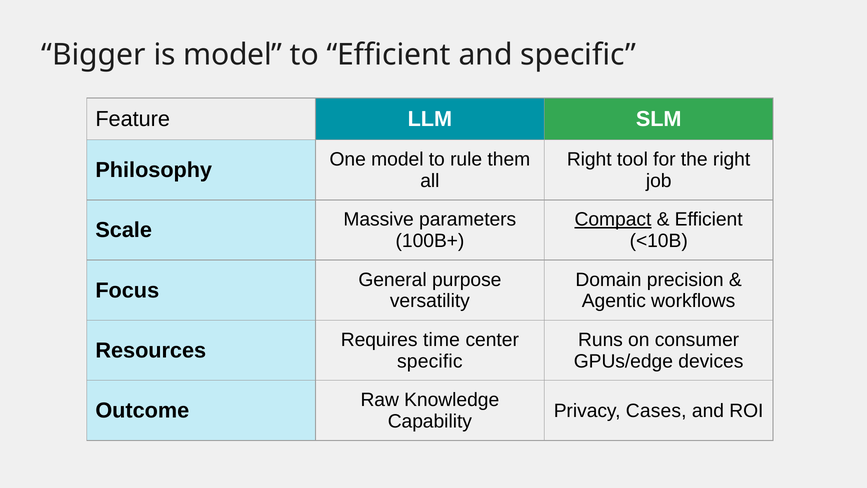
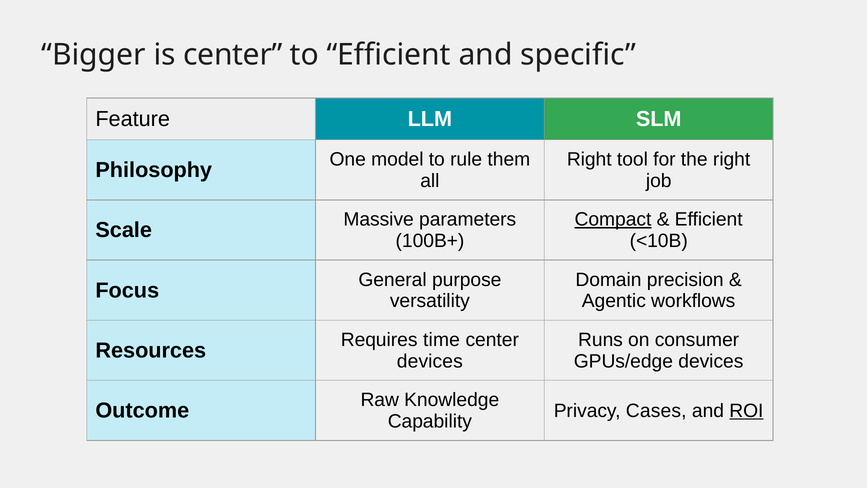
is model: model -> center (233, 55)
specific: specific -> devices (430, 361)
ROI underline: none -> present (746, 410)
